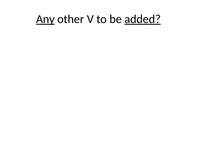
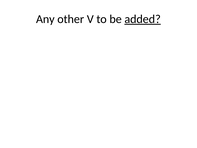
Any underline: present -> none (45, 19)
